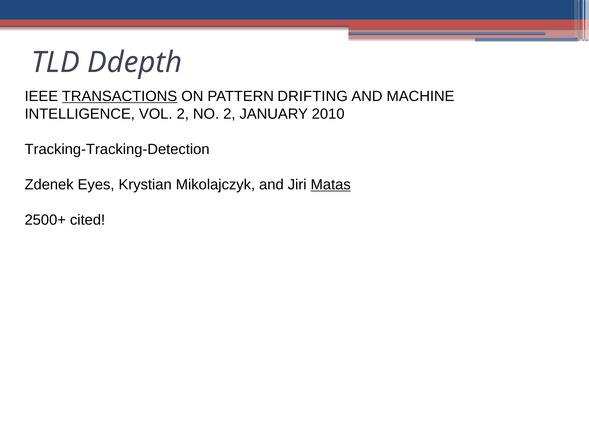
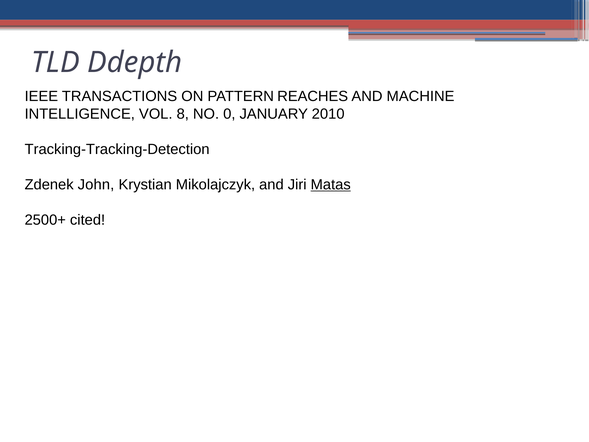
TRANSACTIONS underline: present -> none (120, 96)
DRIFTING: DRIFTING -> REACHES (313, 96)
VOL 2: 2 -> 8 (183, 114)
NO 2: 2 -> 0 (229, 114)
Eyes: Eyes -> John (96, 185)
